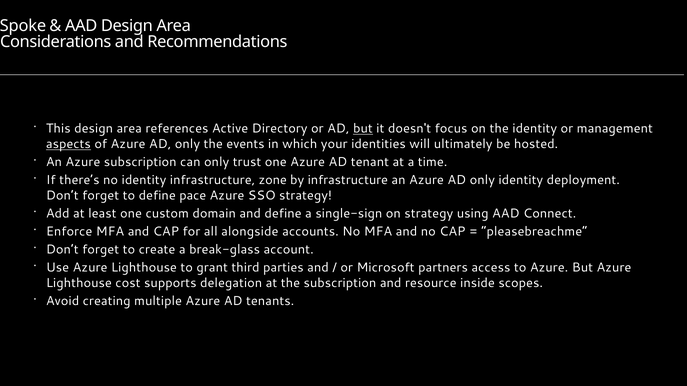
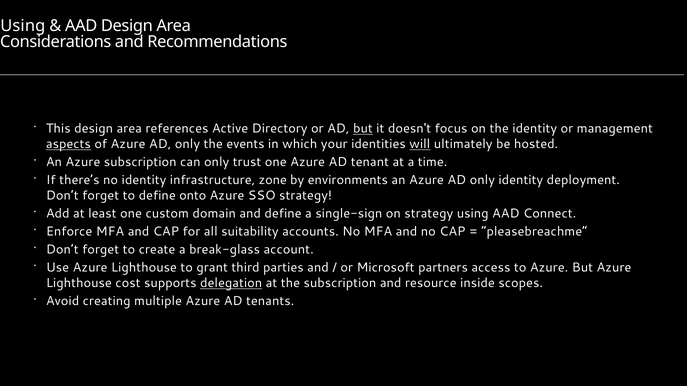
Spoke: Spoke -> Using (23, 26)
will underline: none -> present (420, 144)
by infrastructure: infrastructure -> environments (348, 180)
pace: pace -> onto (193, 196)
alongside: alongside -> suitability (250, 232)
delegation underline: none -> present (231, 283)
